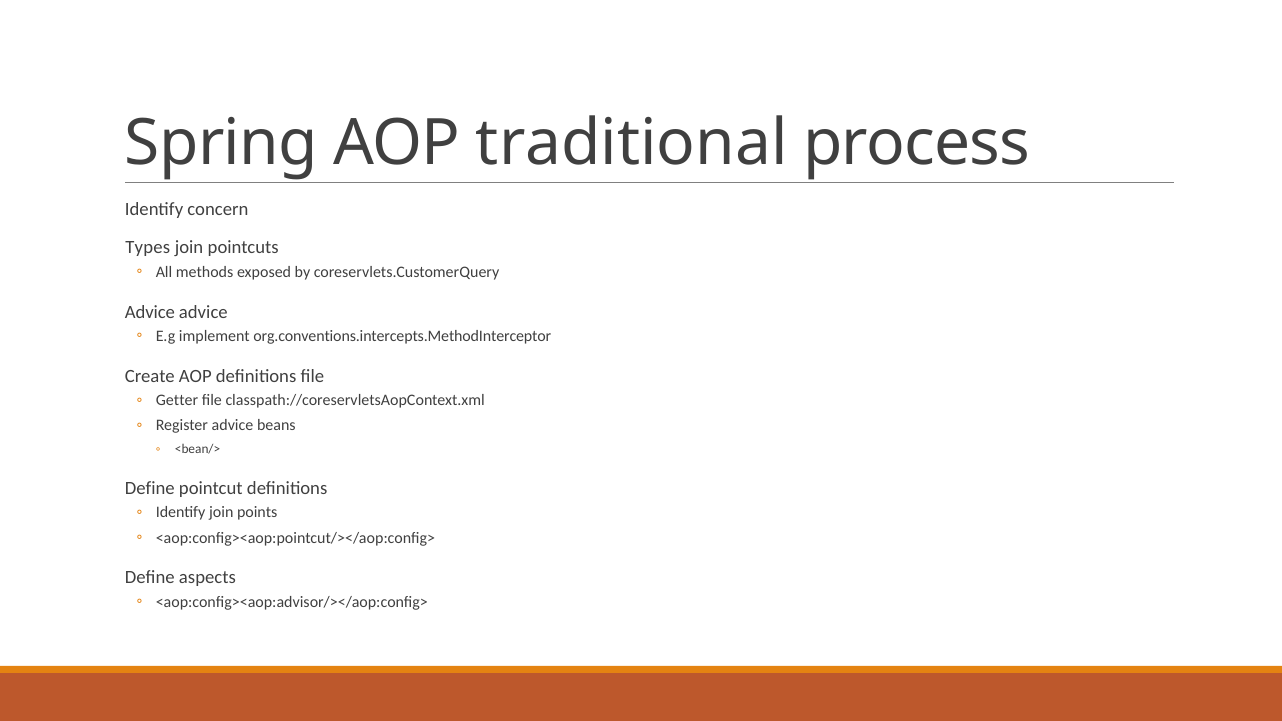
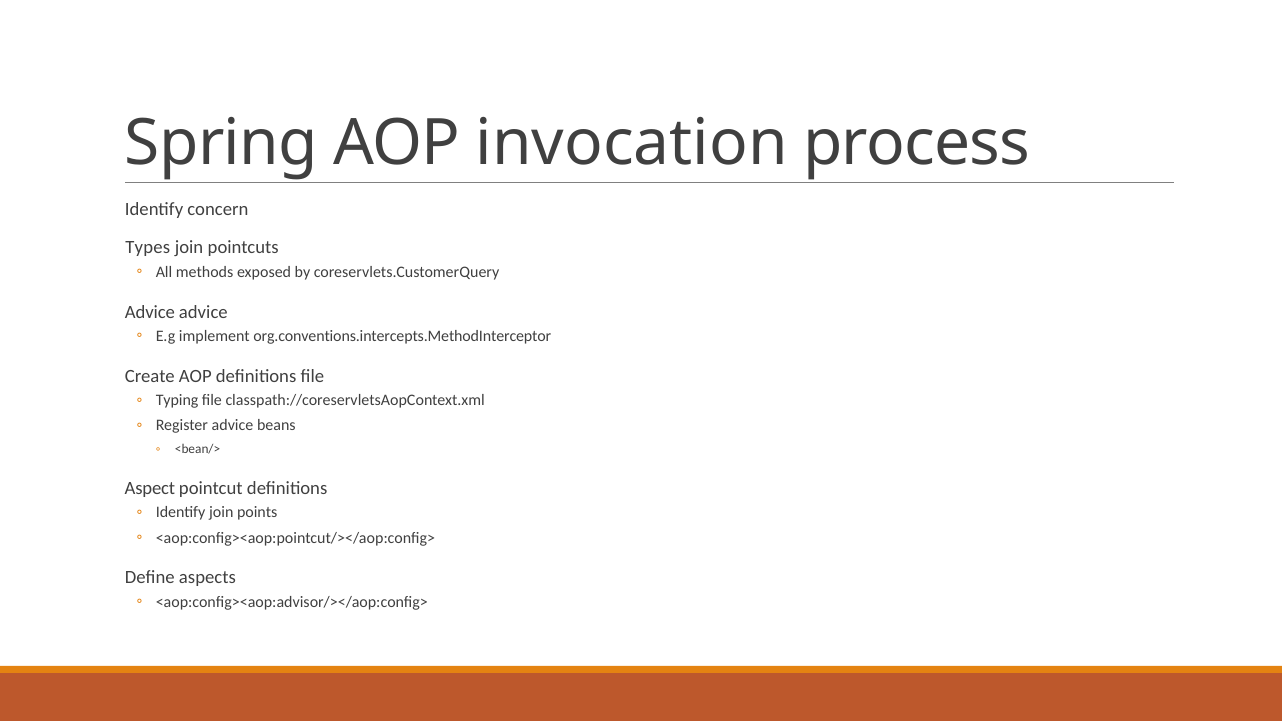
traditional: traditional -> invocation (632, 144)
Getter: Getter -> Typing (177, 400)
Define: Define -> Aspect (150, 488)
